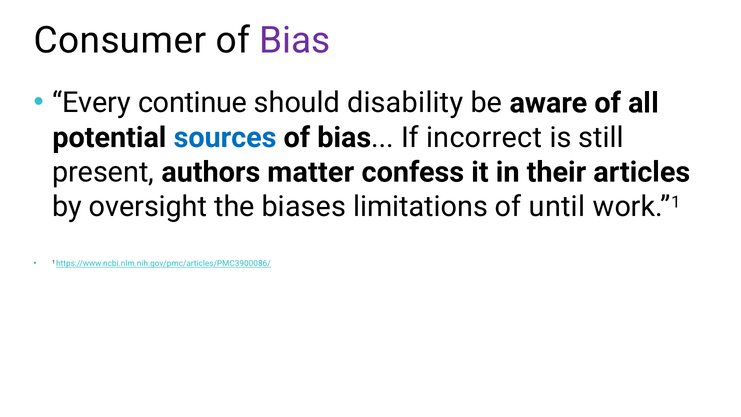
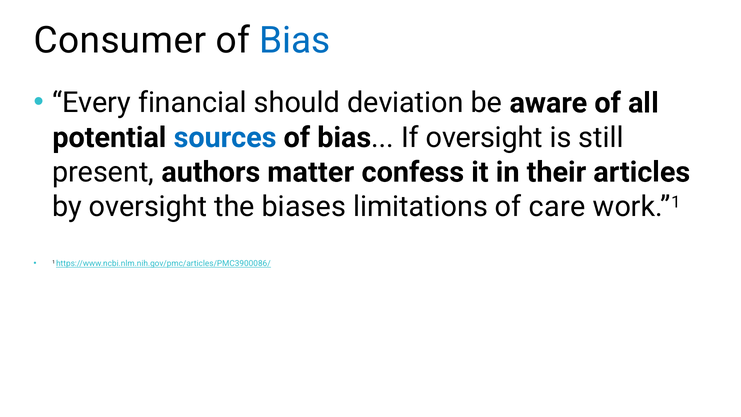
Bias colour: purple -> blue (295, 40)
continue: continue -> financial (192, 103)
disability: disability -> deviation (405, 103)
If incorrect: incorrect -> oversight (484, 137)
until: until -> care (557, 207)
